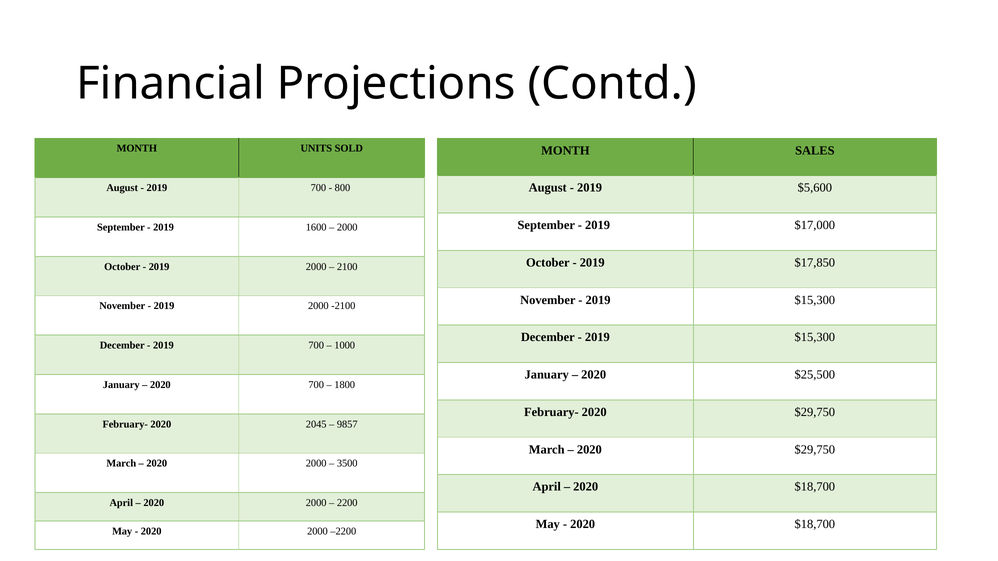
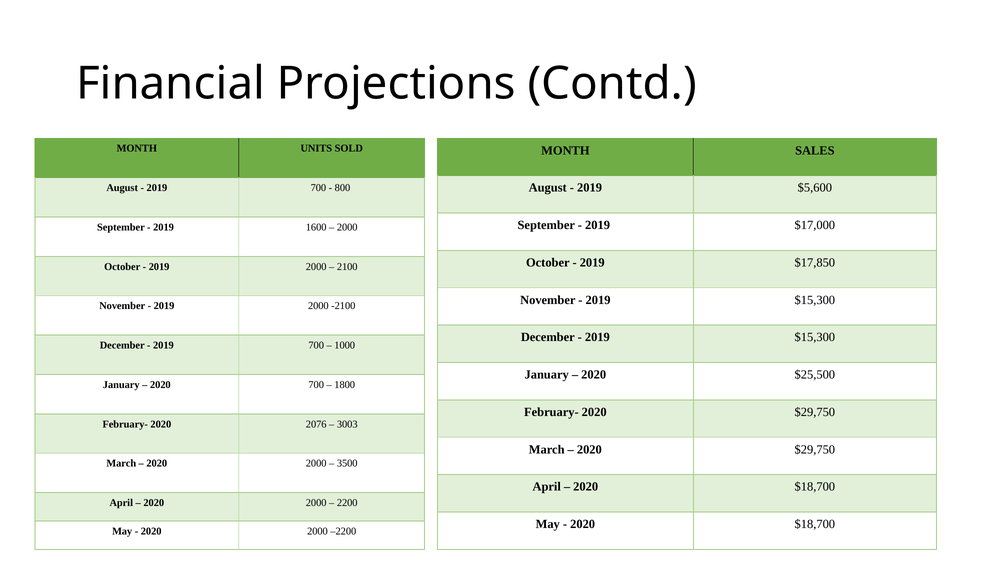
2045: 2045 -> 2076 (316, 424)
9857: 9857 -> 3003 (347, 424)
